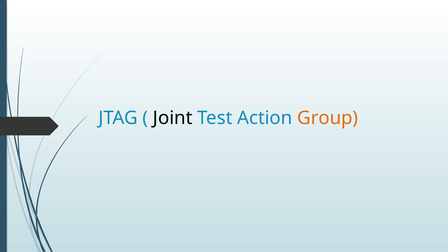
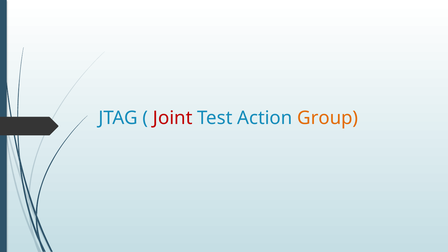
Joint colour: black -> red (173, 118)
